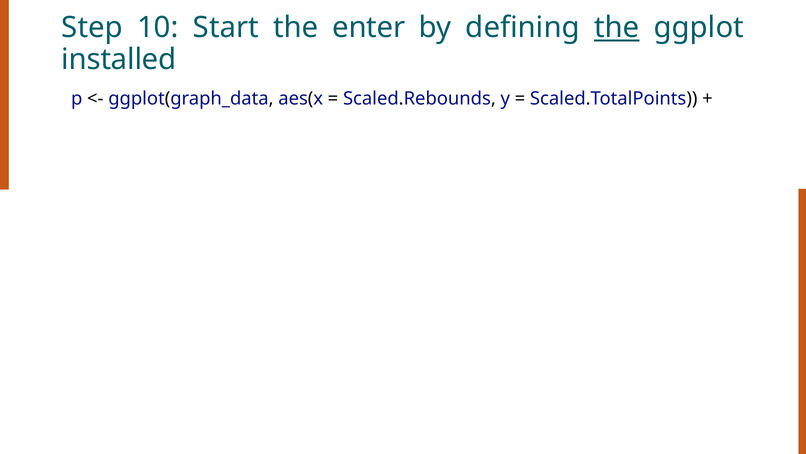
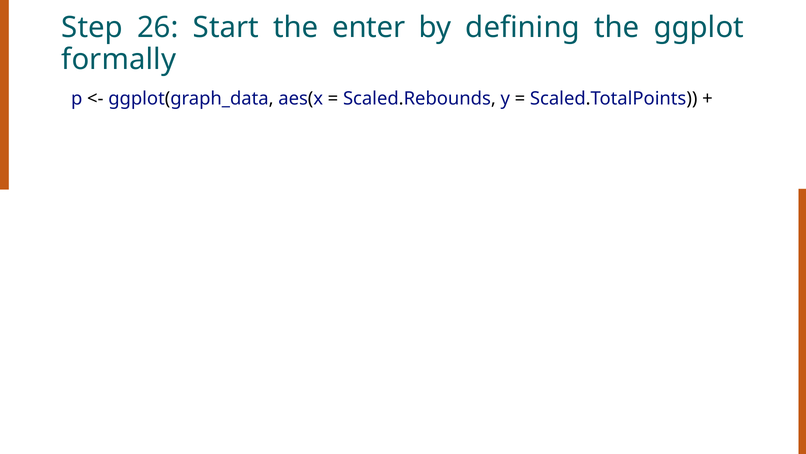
10: 10 -> 26 (158, 28)
the underline: present -> none (617, 28)
installed: installed -> formally (119, 59)
